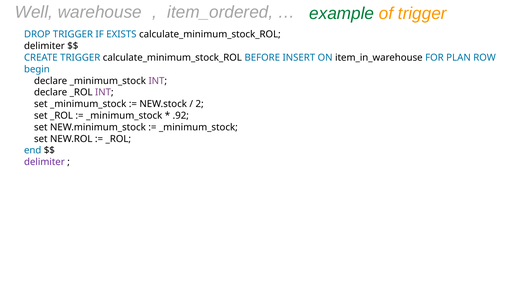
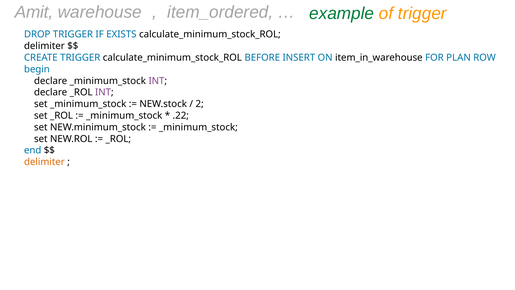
Well: Well -> Amit (34, 12)
.92: .92 -> .22 (181, 115)
delimiter colour: purple -> orange (44, 162)
